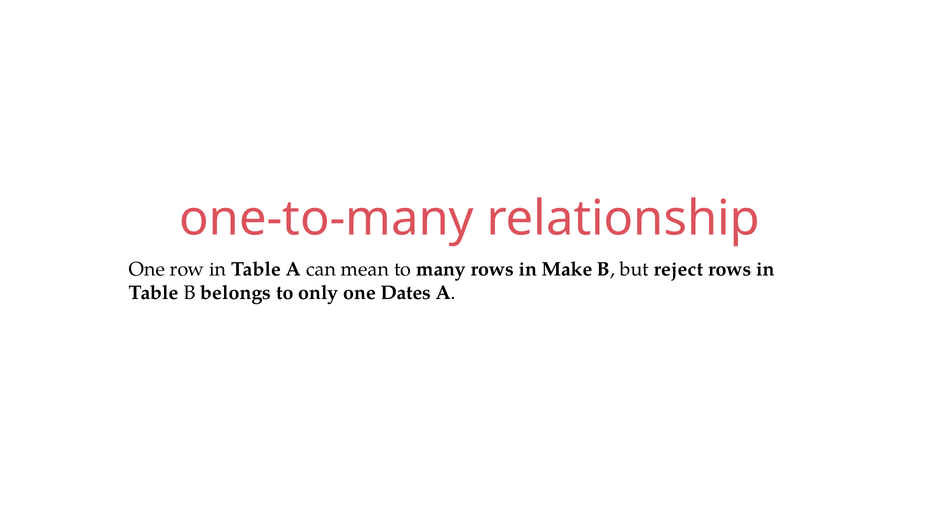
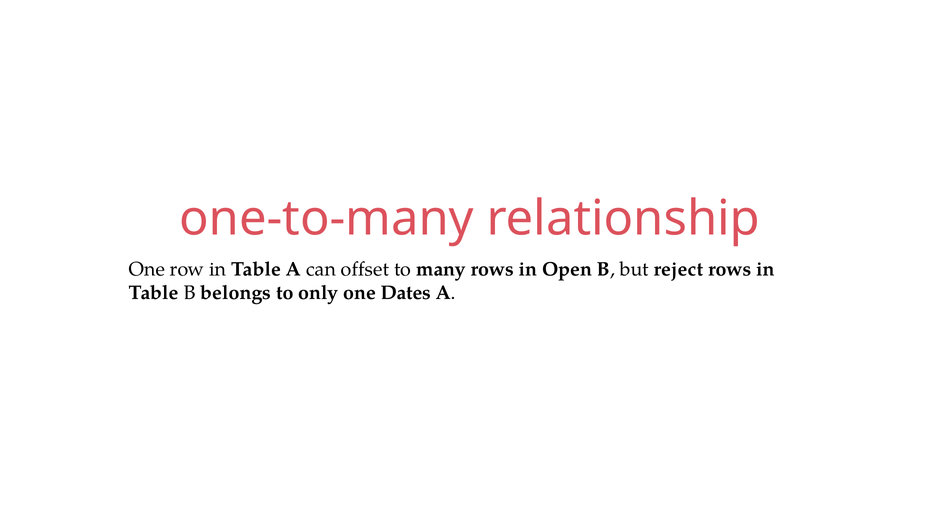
mean: mean -> offset (365, 269)
Make: Make -> Open (567, 269)
